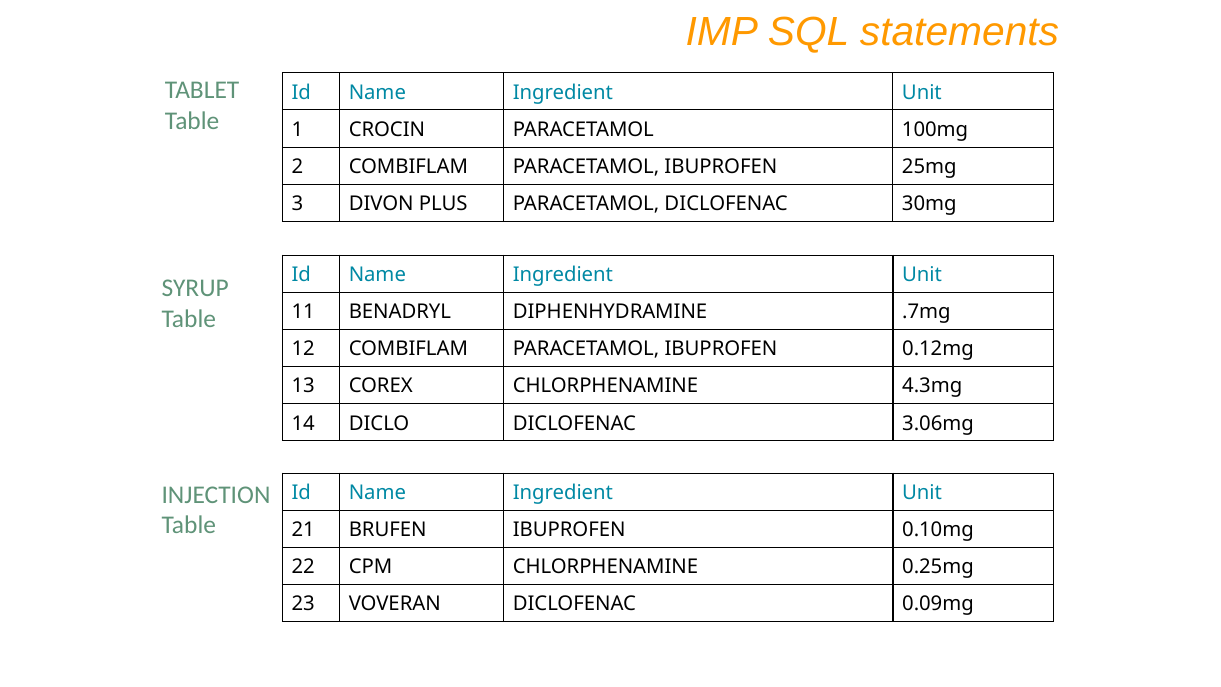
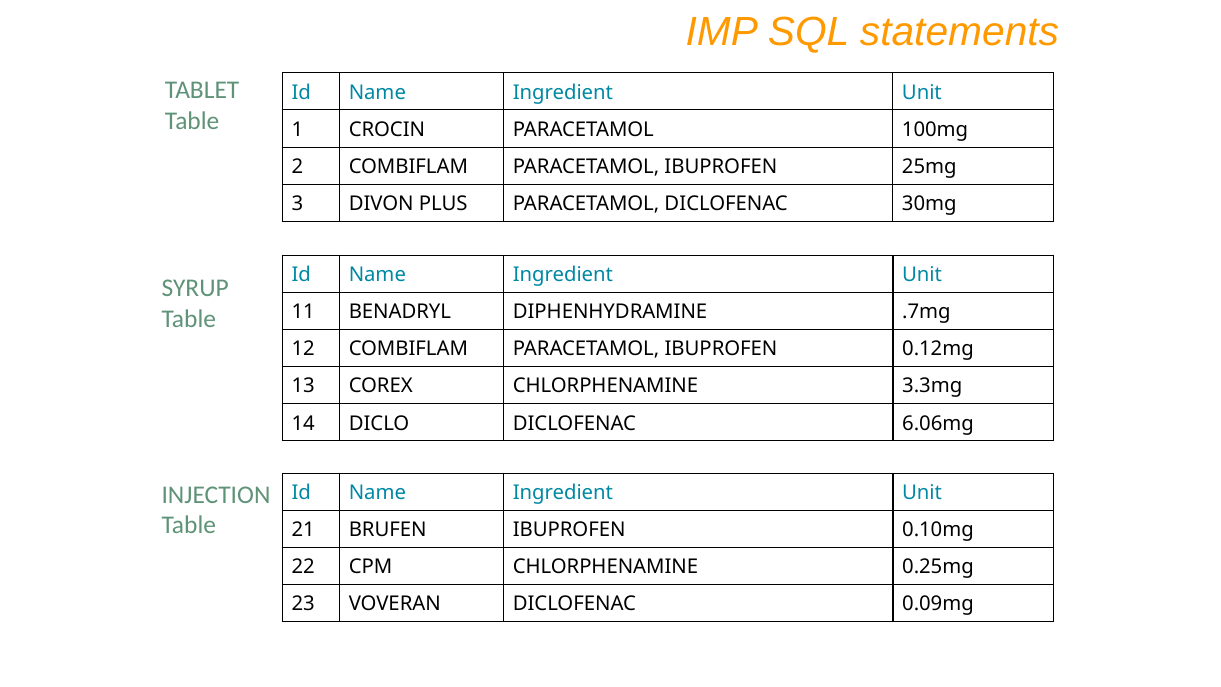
4.3mg: 4.3mg -> 3.3mg (932, 386)
3.06mg: 3.06mg -> 6.06mg (938, 423)
